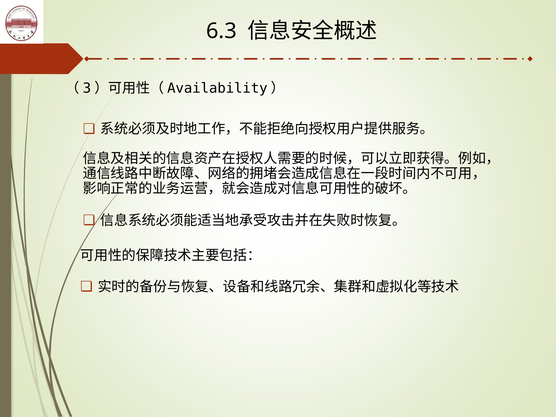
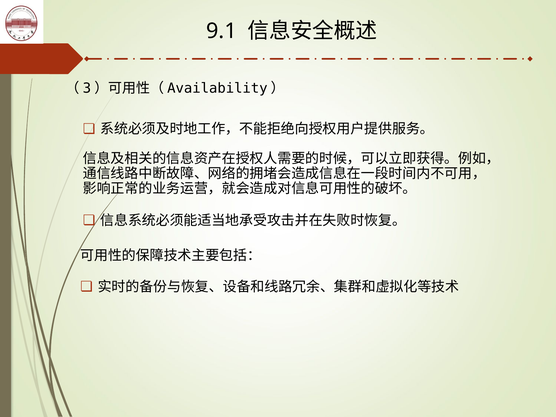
6.3: 6.3 -> 9.1 (222, 31)
